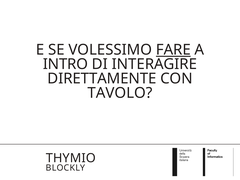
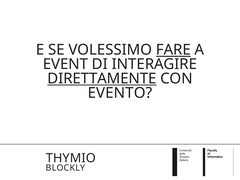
INTRO: INTRO -> EVENT (65, 64)
DIRETTAMENTE underline: none -> present (102, 79)
TAVOLO: TAVOLO -> EVENTO (120, 93)
